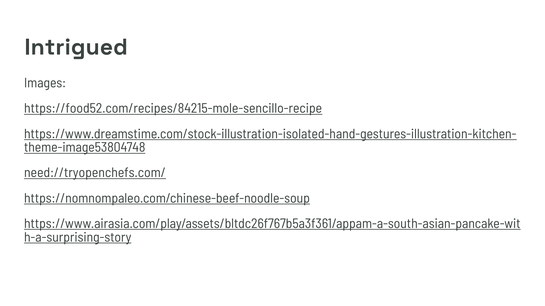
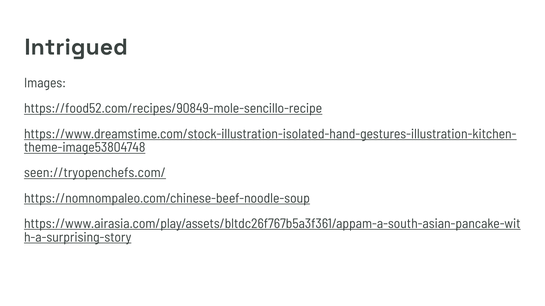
https://food52.com/recipes/84215-mole-sencillo-recipe: https://food52.com/recipes/84215-mole-sencillo-recipe -> https://food52.com/recipes/90849-mole-sencillo-recipe (173, 109)
need://tryopenchefs.com/: need://tryopenchefs.com/ -> seen://tryopenchefs.com/ (95, 173)
